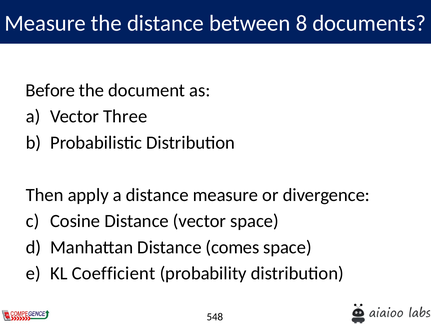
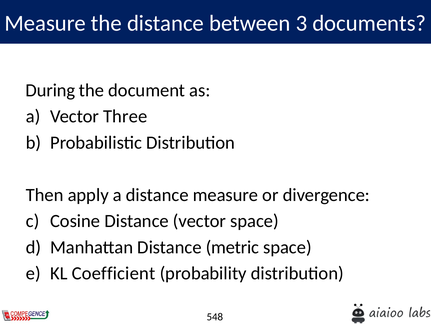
8: 8 -> 3 (301, 23)
Before: Before -> During (50, 90)
comes: comes -> metric (232, 247)
